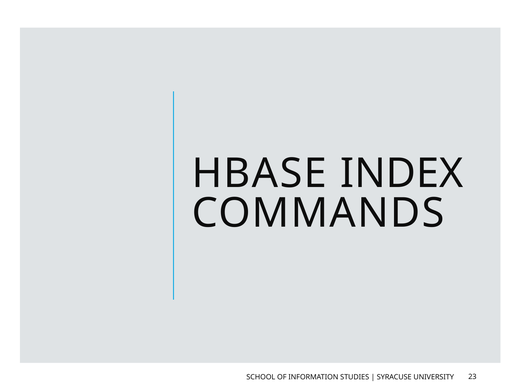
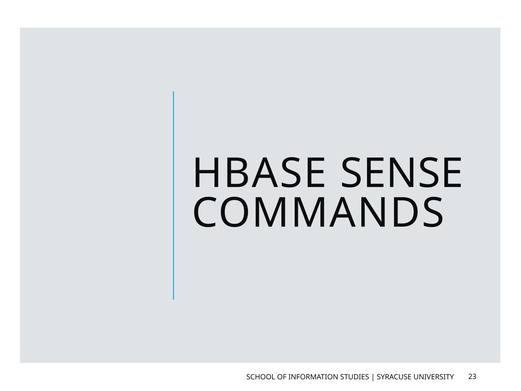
INDEX: INDEX -> SENSE (402, 173)
